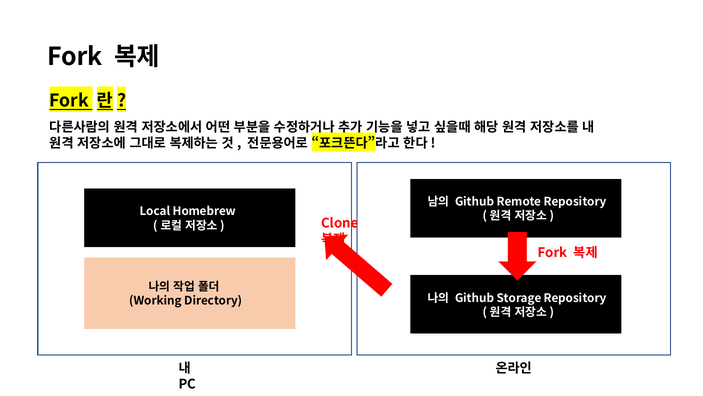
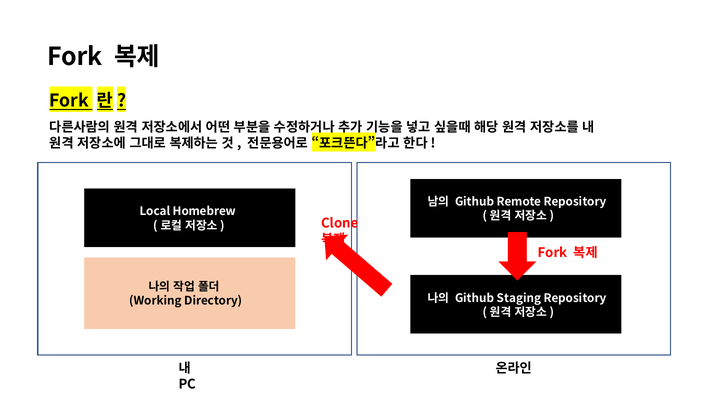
Storage: Storage -> Staging (519, 298)
